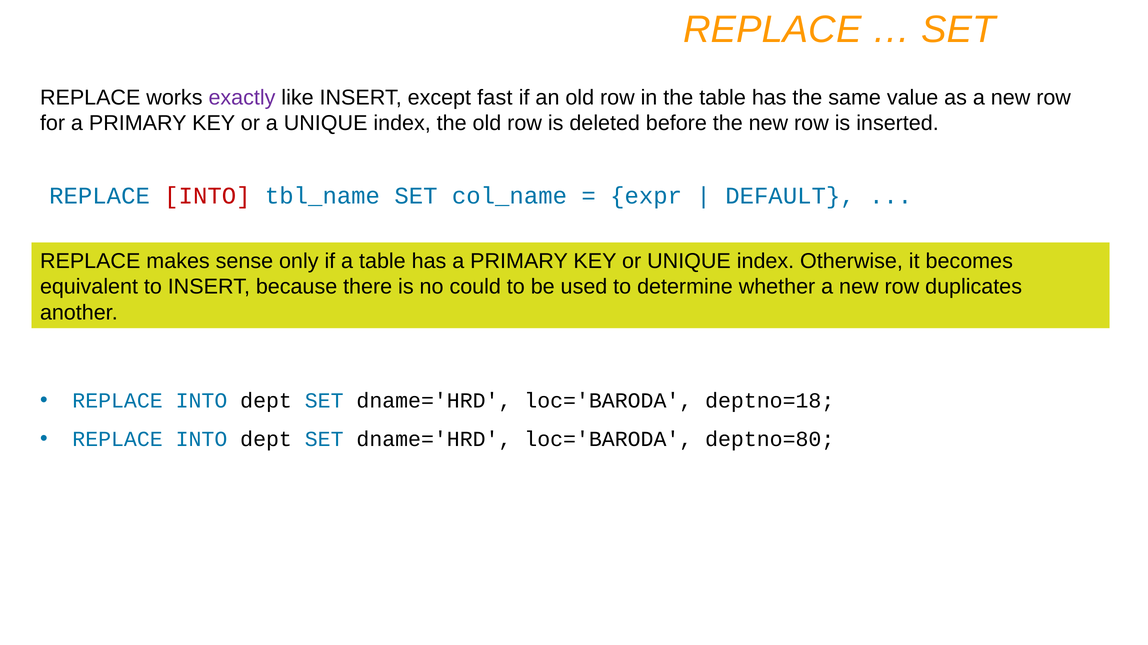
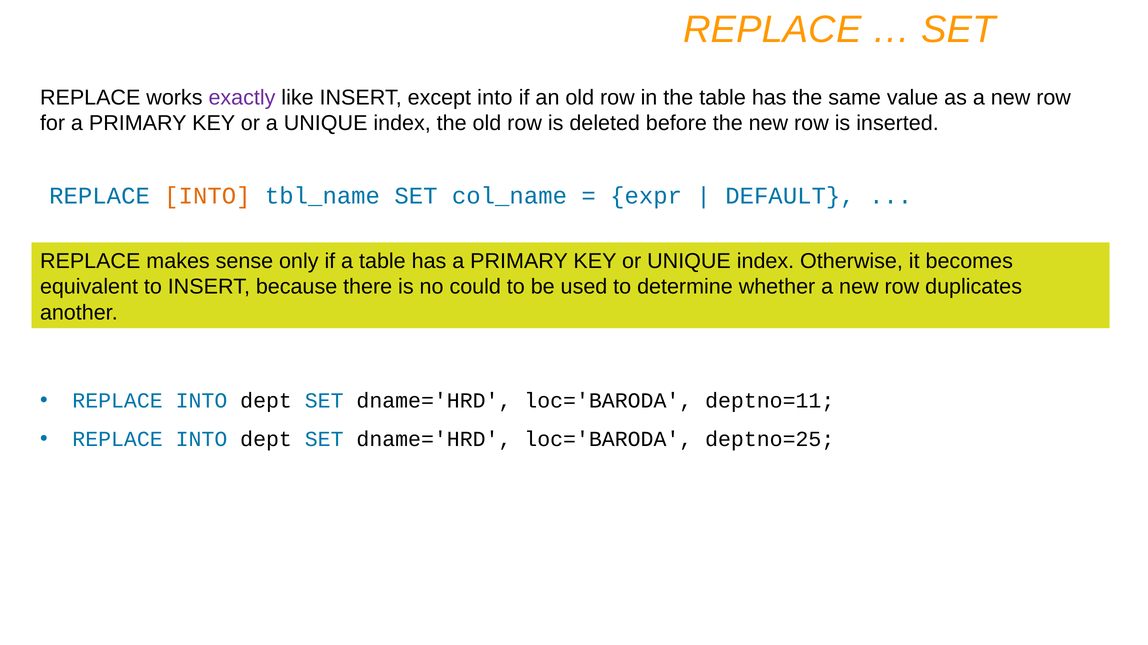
except fast: fast -> into (495, 98)
INTO colour: red -> orange (207, 196)
deptno=18: deptno=18 -> deptno=11 (770, 401)
deptno=80: deptno=80 -> deptno=25 (770, 440)
